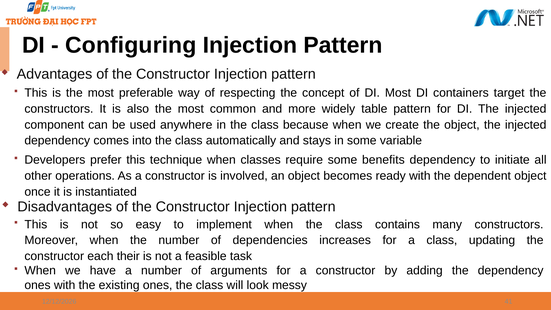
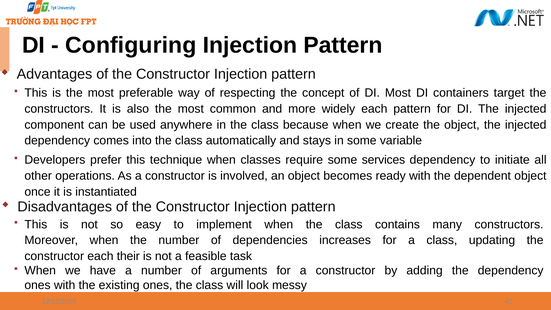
widely table: table -> each (374, 109)
benefits: benefits -> services (383, 160)
